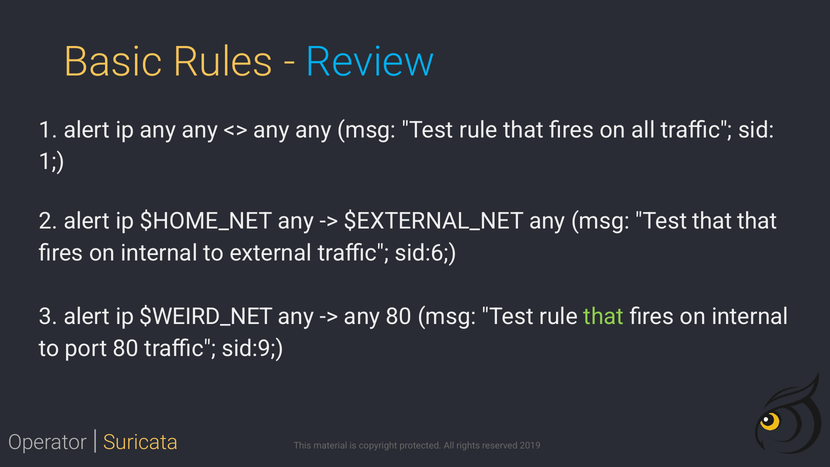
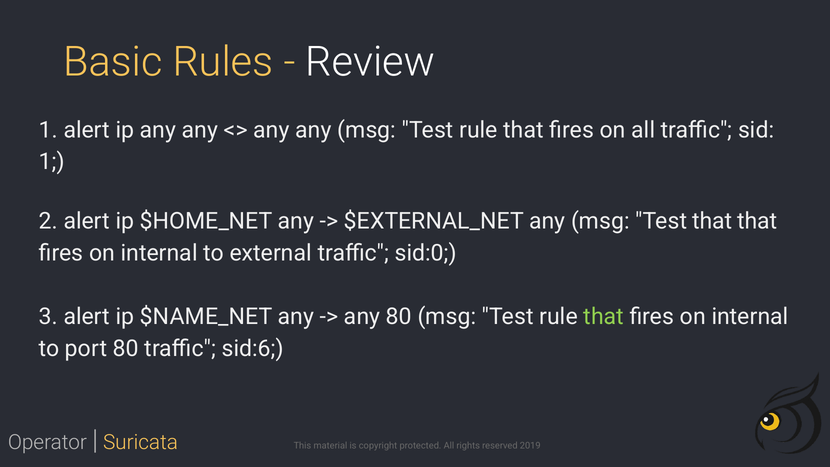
Review colour: light blue -> white (370, 62)
sid:6: sid:6 -> sid:0 (426, 253)
$WEIRD_NET: $WEIRD_NET -> $NAME_NET (206, 317)
sid:9: sid:9 -> sid:6 (253, 349)
